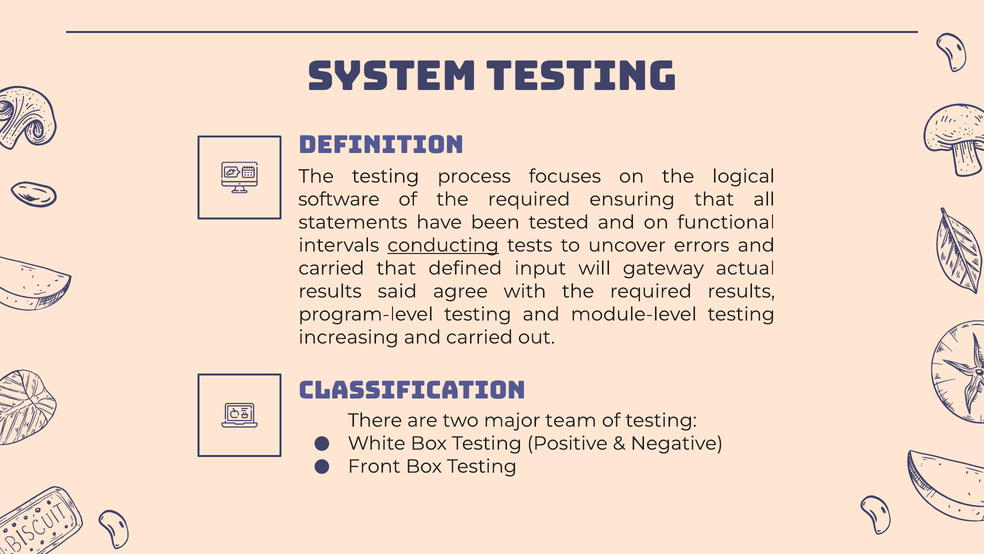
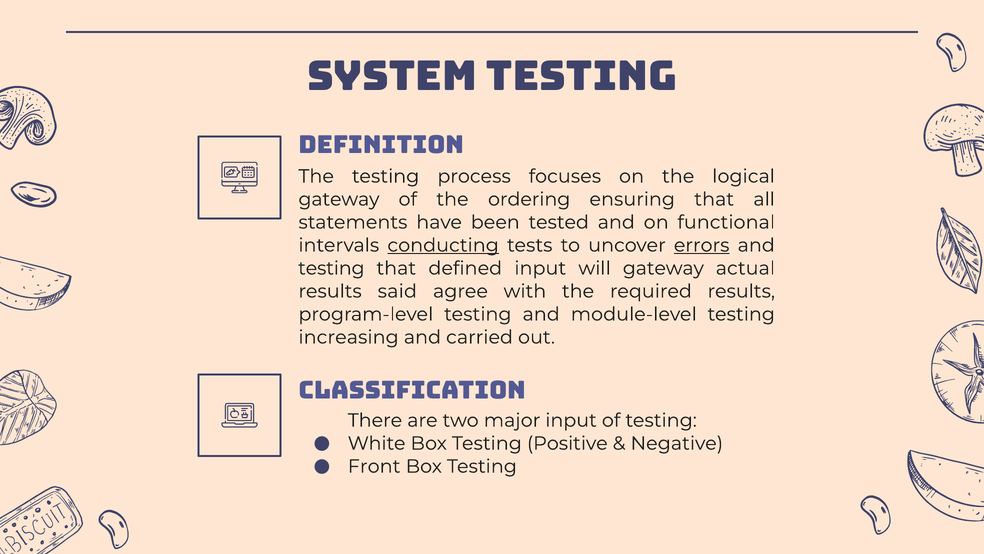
software: software -> gateway (339, 199)
of the required: required -> ordering (529, 199)
errors underline: none -> present (702, 245)
carried: carried -> testing (331, 268)
major team: team -> input (571, 420)
